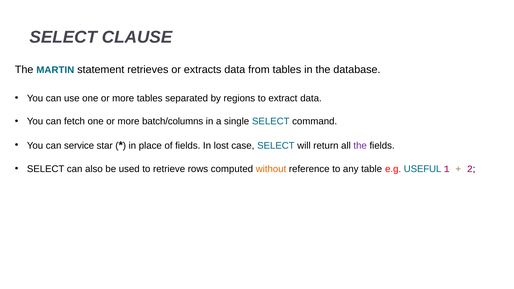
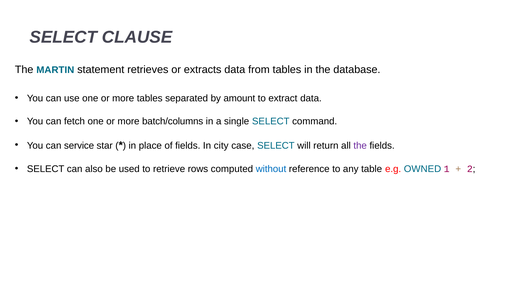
regions: regions -> amount (239, 98)
lost: lost -> city (221, 146)
without colour: orange -> blue (271, 169)
USEFUL: USEFUL -> OWNED (422, 169)
